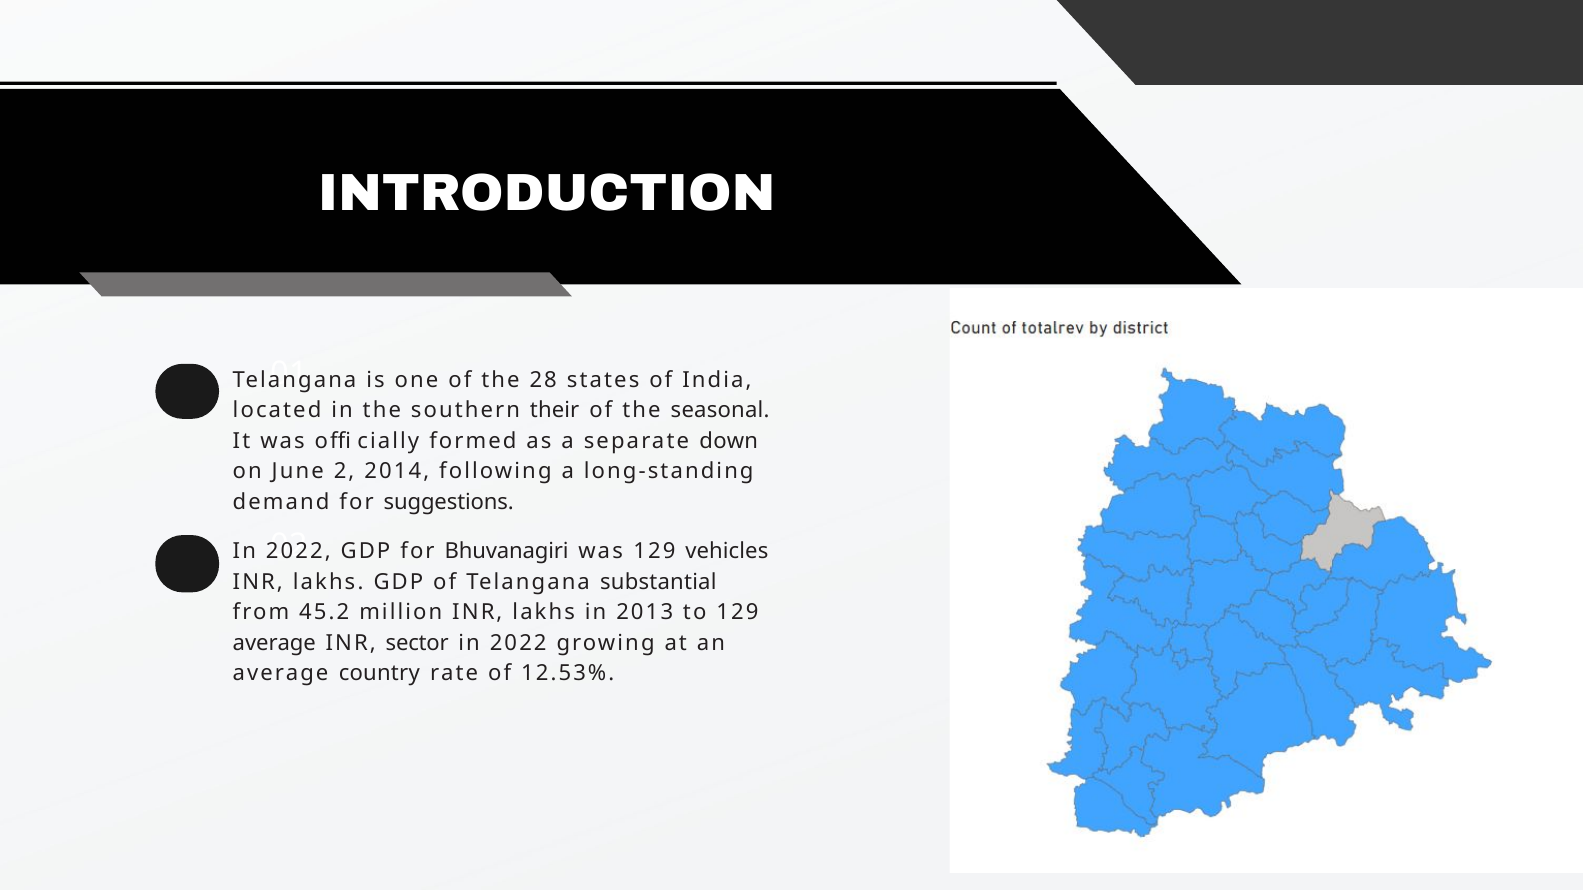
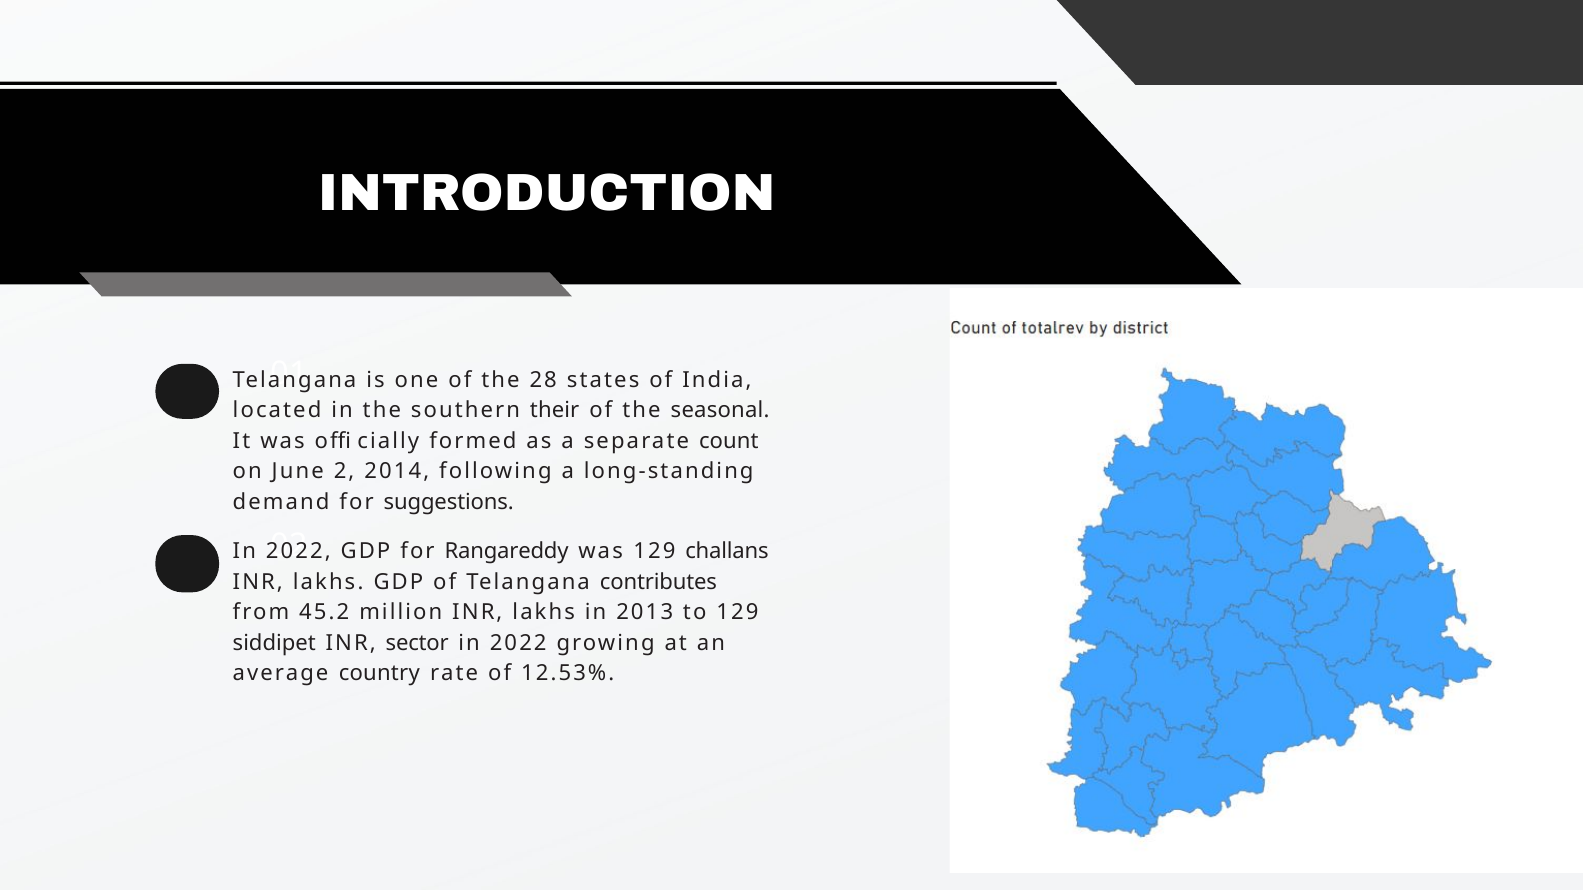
down: down -> count (729, 441)
Bhuvanagiri: Bhuvanagiri -> Rangareddy (507, 552)
vehicles: vehicles -> challans (727, 552)
substantial: substantial -> contributes (658, 582)
average: average -> siddipet (274, 643)
